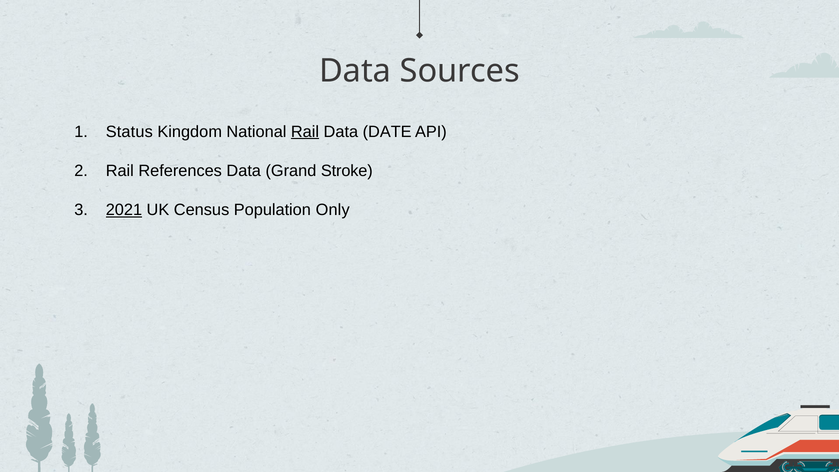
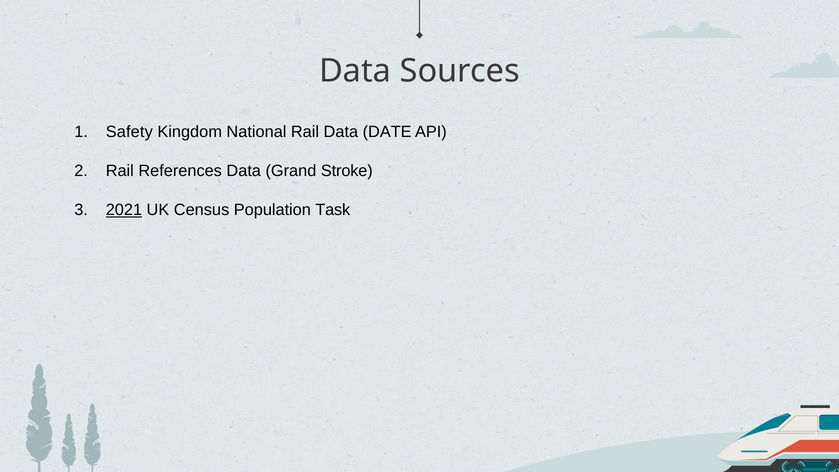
Status: Status -> Safety (129, 132)
Rail underline: present -> none (305, 132)
Only: Only -> Task (333, 210)
